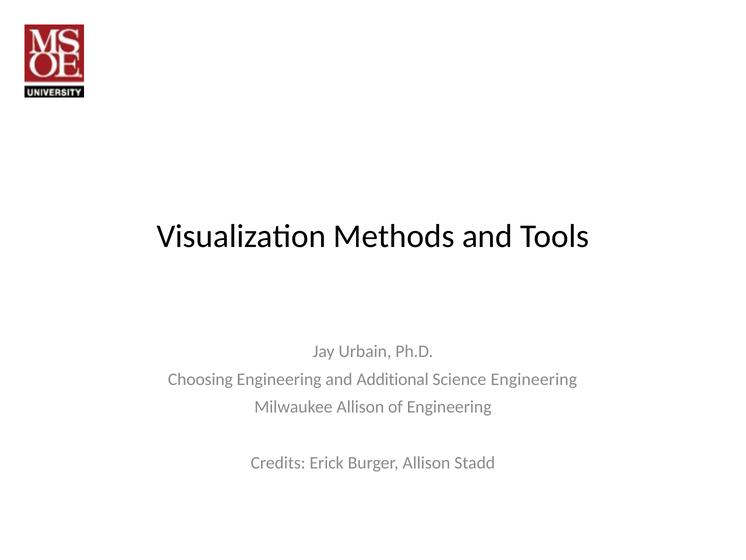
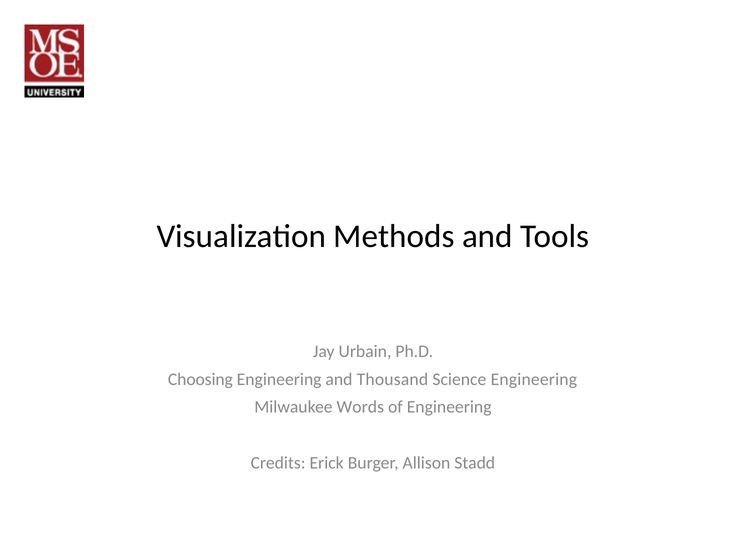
Additional: Additional -> Thousand (392, 379)
Milwaukee Allison: Allison -> Words (360, 407)
